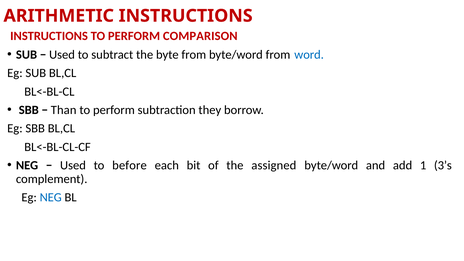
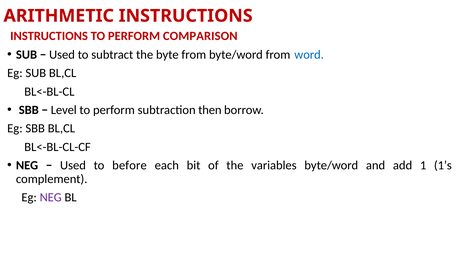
Than: Than -> Level (64, 110)
they: they -> then (210, 110)
assigned: assigned -> variables (274, 165)
3’s: 3’s -> 1’s (443, 165)
NEG colour: blue -> purple (51, 197)
